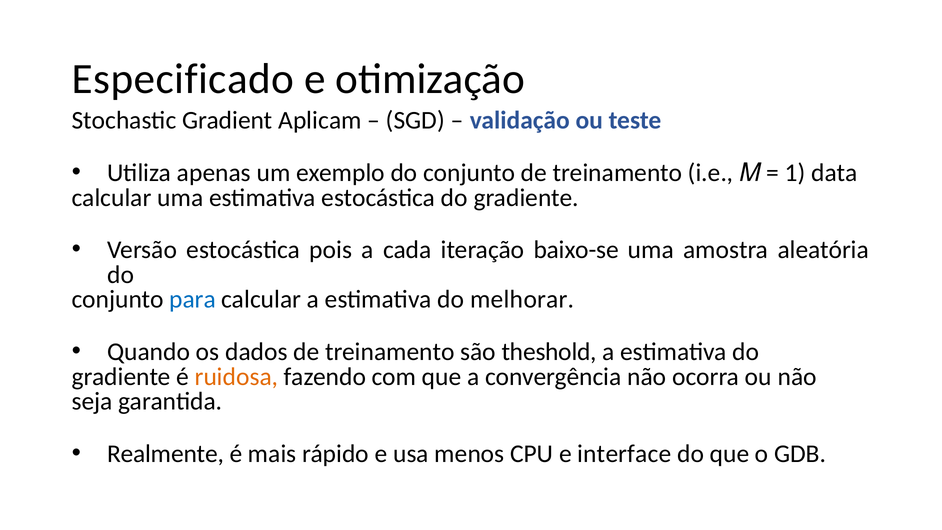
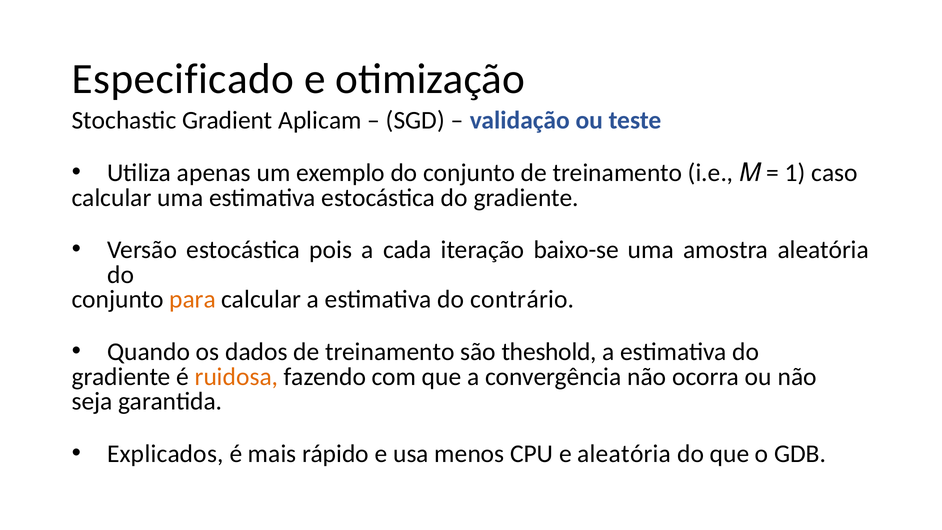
data: data -> caso (835, 173)
para colour: blue -> orange (193, 299)
melhorar: melhorar -> contrário (522, 299)
Realmente: Realmente -> Explicados (165, 454)
e interface: interface -> aleatória (624, 454)
